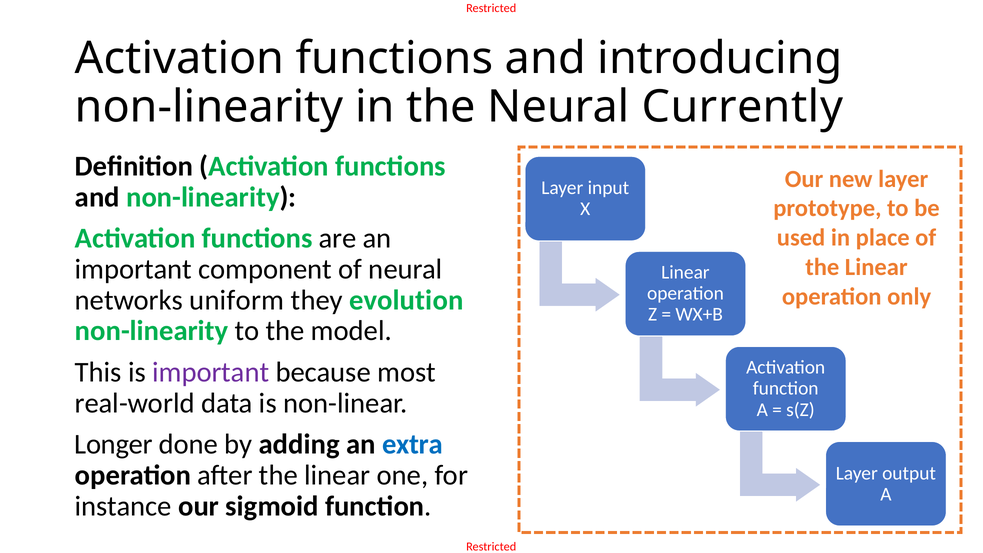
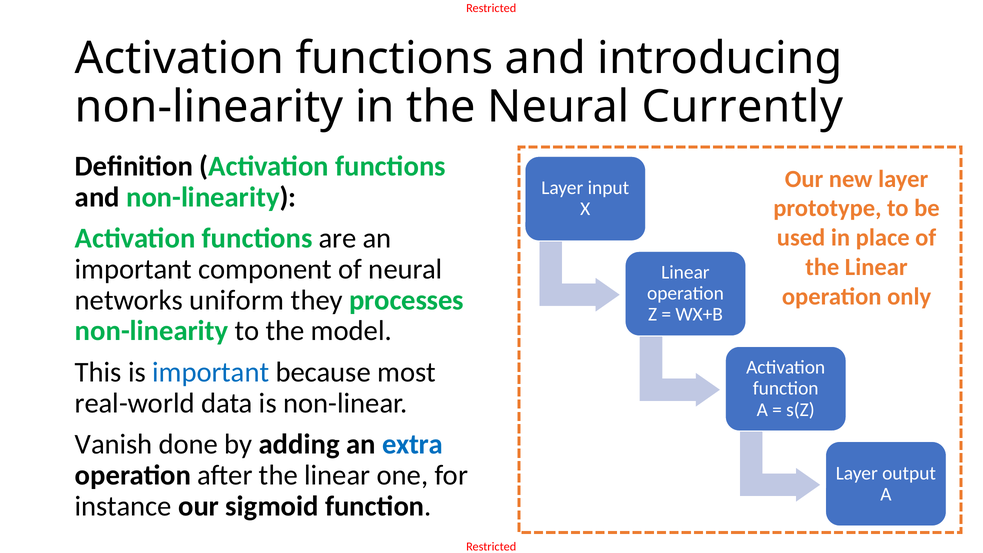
evolution: evolution -> processes (406, 300)
important colour: purple -> blue (211, 372)
Longer: Longer -> Vanish (114, 444)
